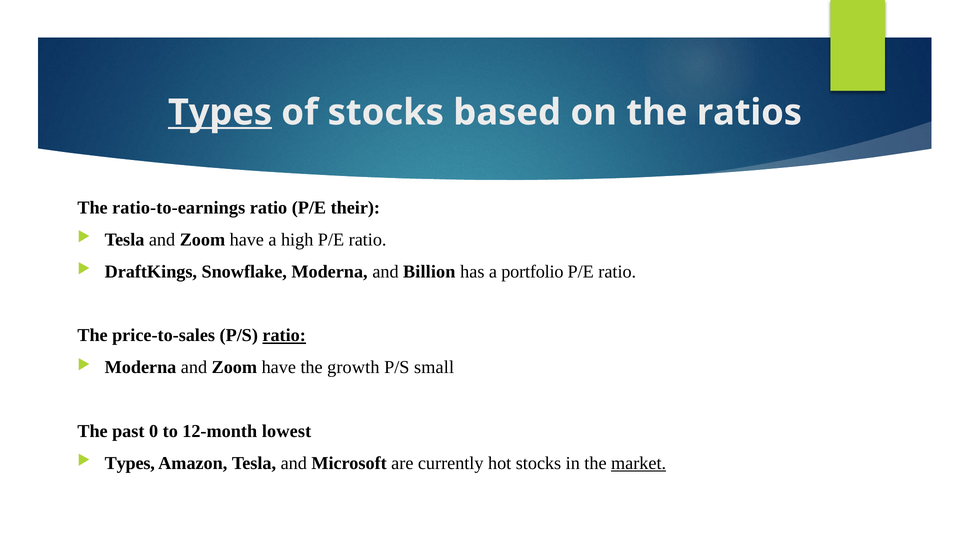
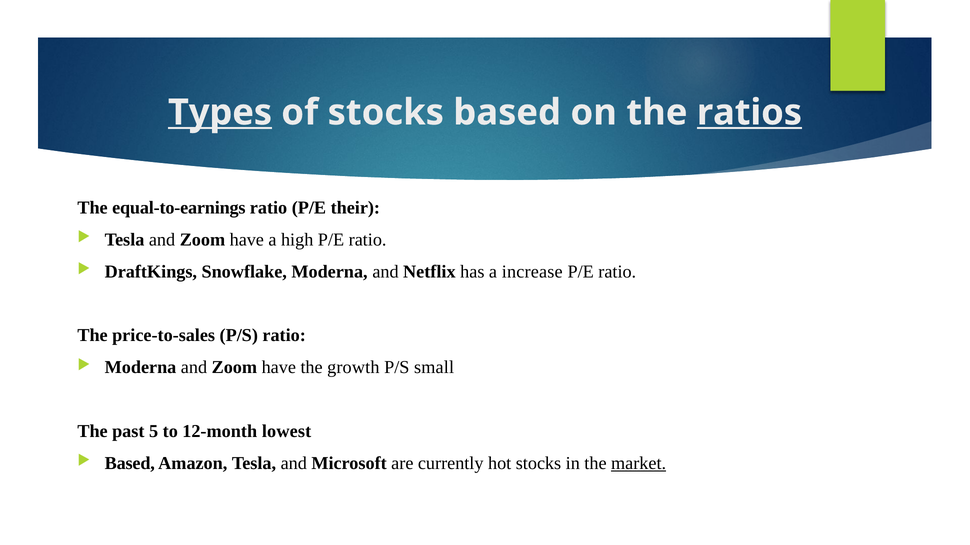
ratios underline: none -> present (749, 113)
ratio-to-earnings: ratio-to-earnings -> equal-to-earnings (179, 208)
Billion: Billion -> Netflix (429, 272)
portfolio: portfolio -> increase (532, 272)
ratio underline: present -> none (284, 336)
0: 0 -> 5 (154, 432)
Types: Types -> Based (130, 464)
